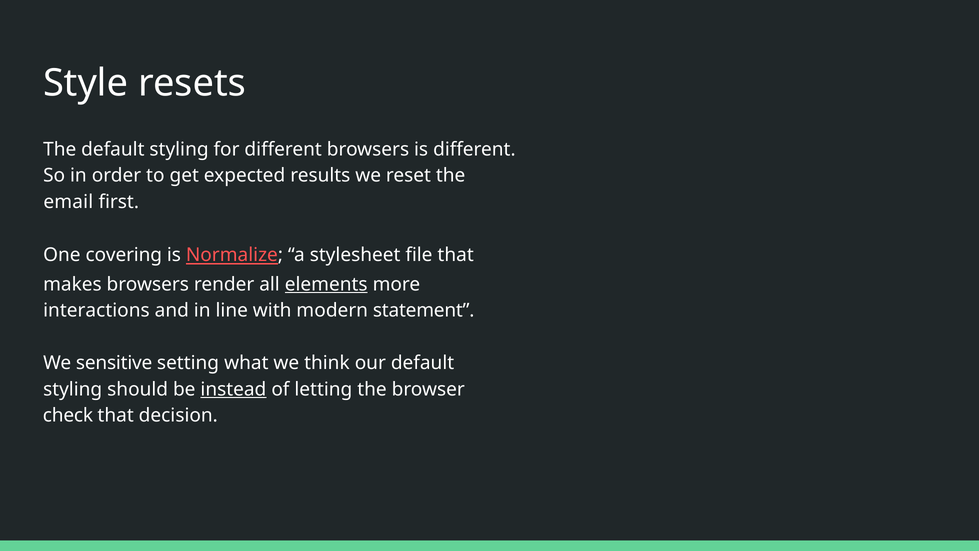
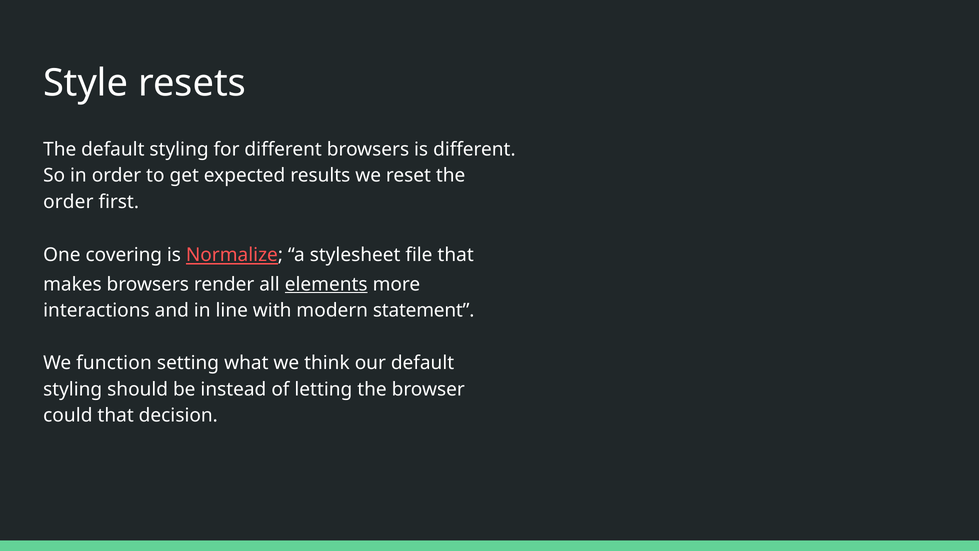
email: email -> order (68, 202)
sensitive: sensitive -> function (114, 363)
instead underline: present -> none (233, 389)
check: check -> could (68, 415)
